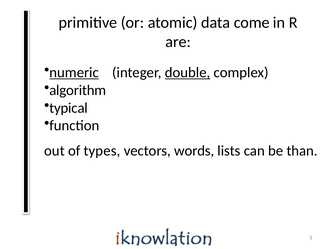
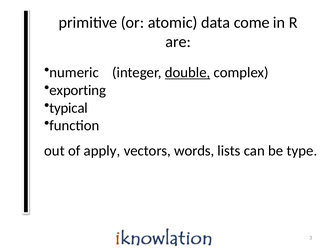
numeric underline: present -> none (74, 72)
algorithm: algorithm -> exporting (78, 90)
types: types -> apply (102, 151)
than: than -> type (302, 151)
